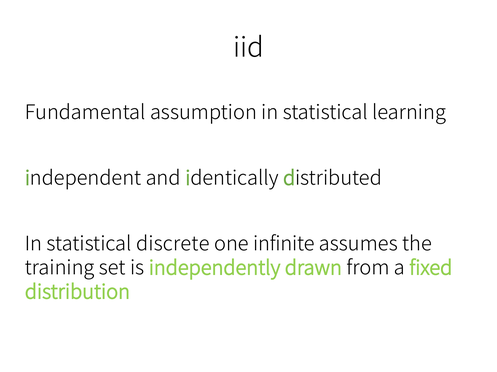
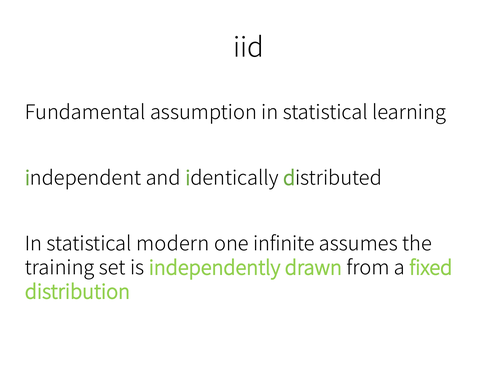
discrete: discrete -> modern (173, 245)
